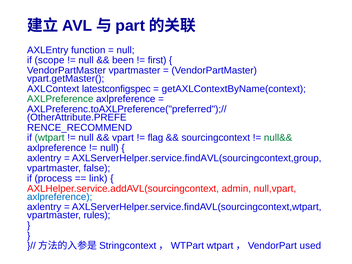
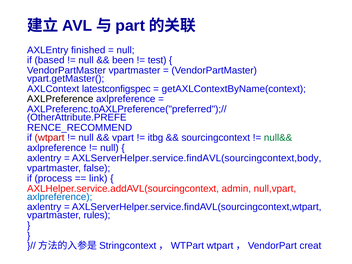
function: function -> finished (88, 50)
scope: scope -> based (50, 60)
first: first -> test (157, 60)
AXLPreference colour: green -> black (60, 99)
wtpart colour: green -> red (50, 138)
flag: flag -> itbg (155, 138)
AXLServerHelper.service.findAVL(sourcingcontext,group: AXLServerHelper.service.findAVL(sourcingcontext,group -> AXLServerHelper.service.findAVL(sourcingcontext,body (197, 158)
used: used -> creat (310, 246)
